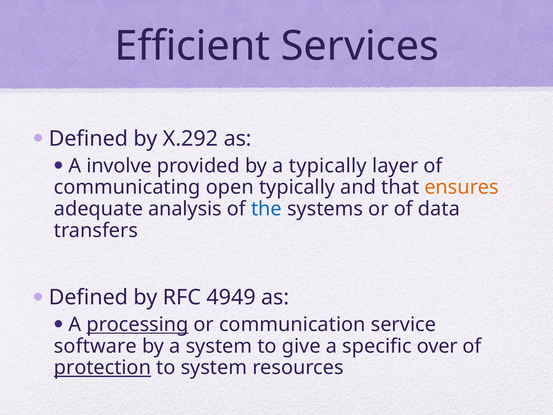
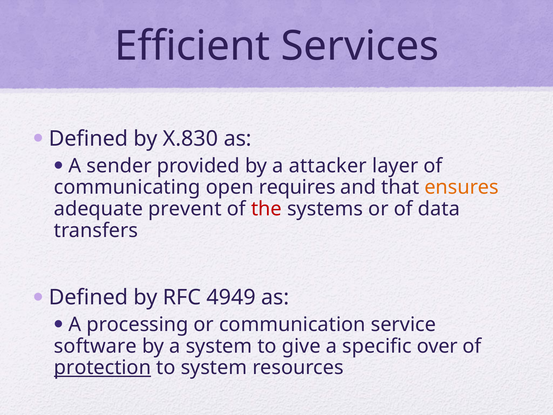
X.292: X.292 -> X.830 (191, 139)
involve: involve -> sender (119, 166)
a typically: typically -> attacker (328, 166)
open typically: typically -> requires (297, 187)
analysis: analysis -> prevent (185, 209)
the colour: blue -> red (266, 209)
processing underline: present -> none (137, 324)
